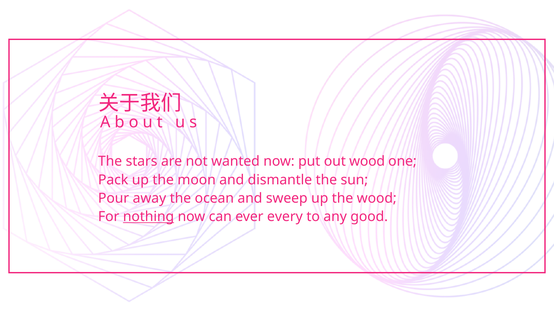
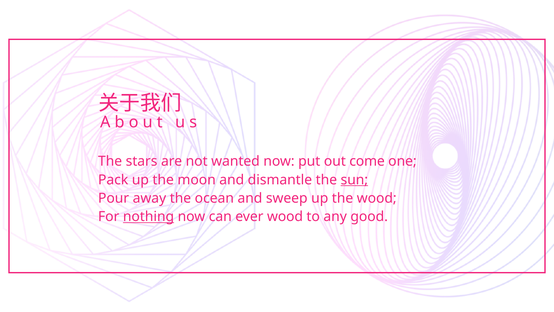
out wood: wood -> come (367, 161)
sun underline: none -> present (354, 180)
ever every: every -> wood (285, 216)
